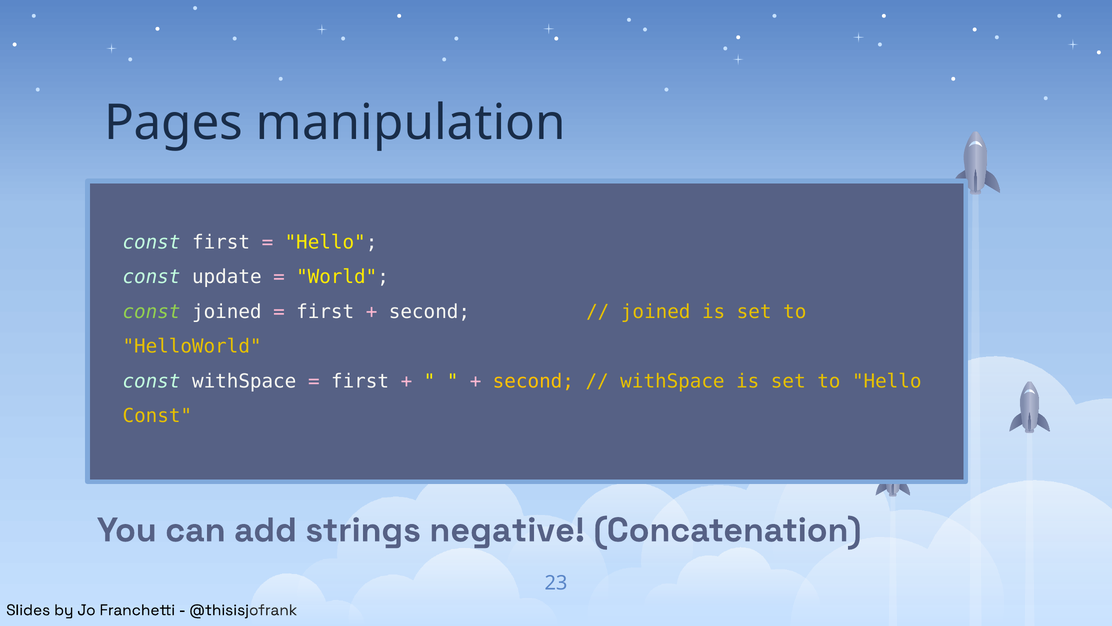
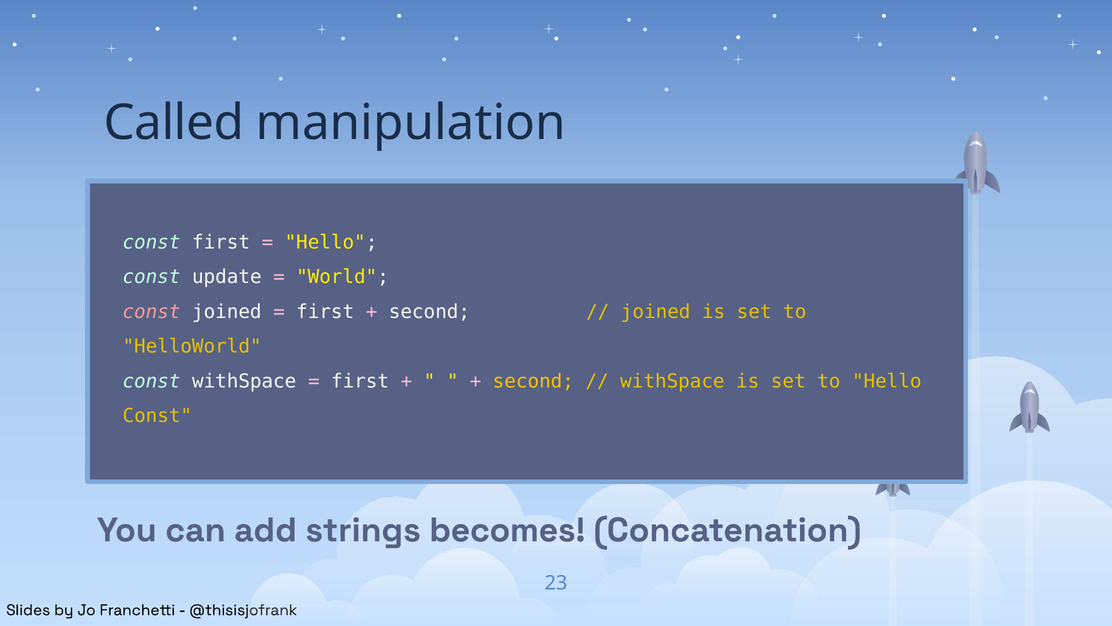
Pages: Pages -> Called (174, 123)
const colour: light green -> pink (152, 311)
negative: negative -> becomes (507, 530)
